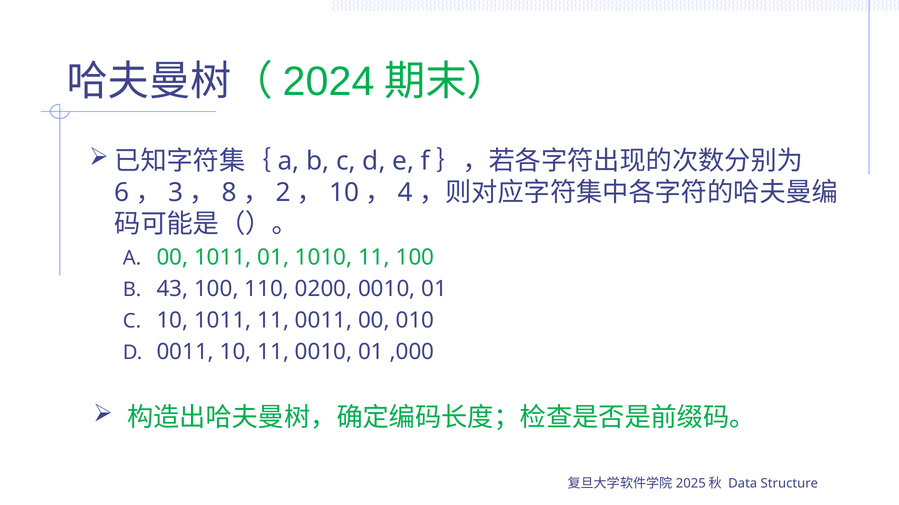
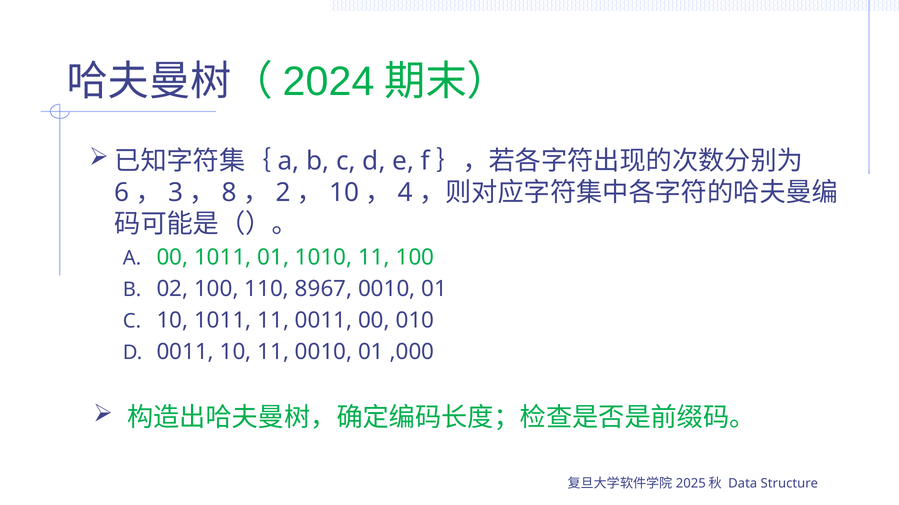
43: 43 -> 02 (172, 289)
0200: 0200 -> 8967 (324, 289)
